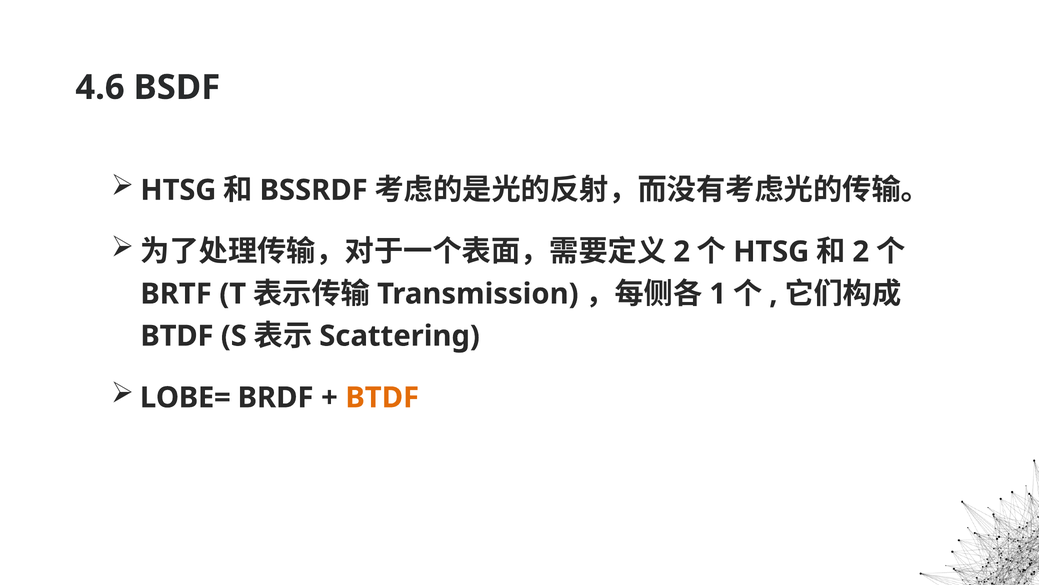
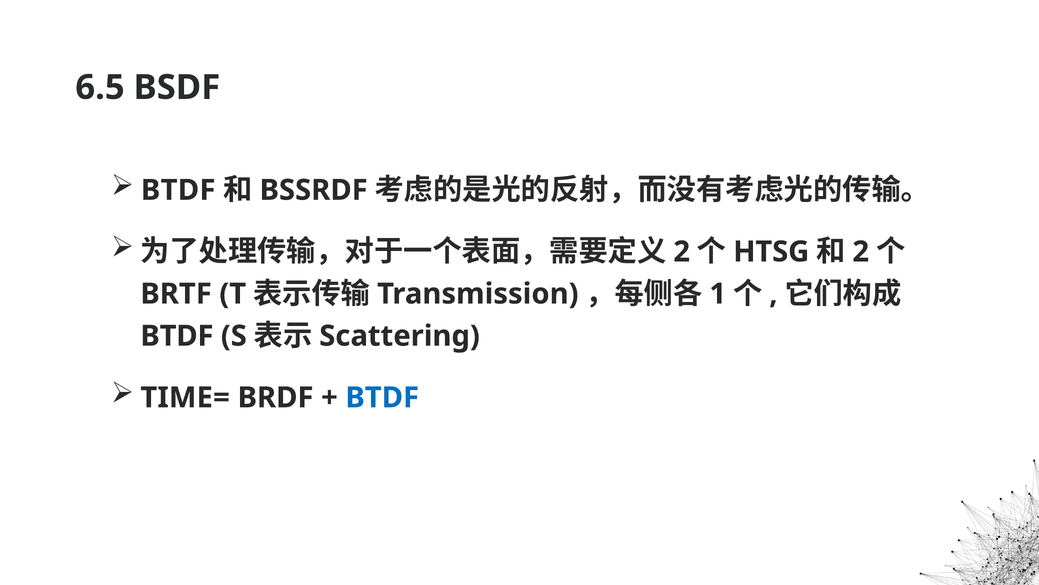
4.6: 4.6 -> 6.5 (100, 87)
HTSG: HTSG -> BTDF (178, 190)
LOBE=: LOBE= -> TIME= (185, 397)
BTDF colour: orange -> blue (382, 397)
